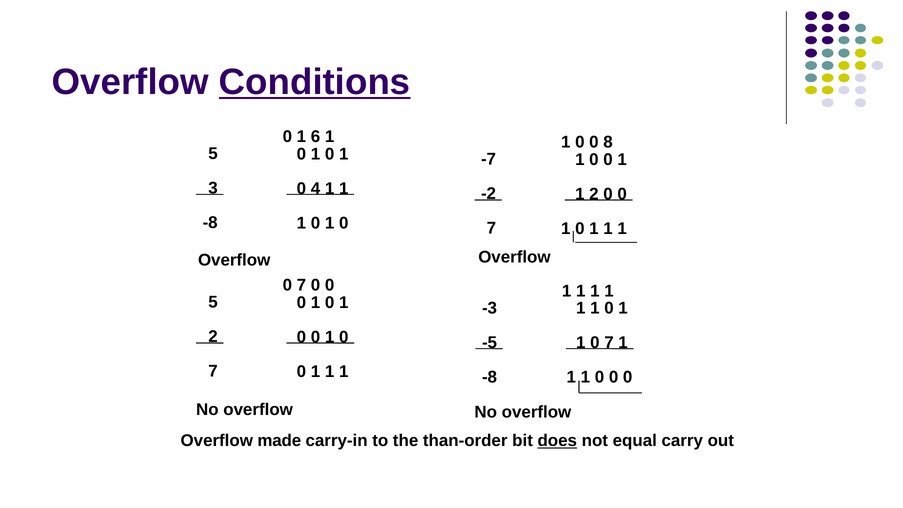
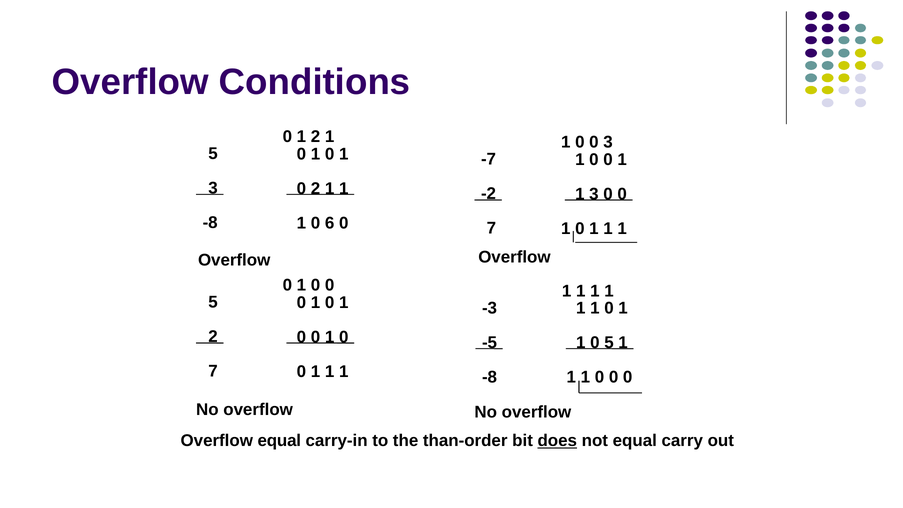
Conditions underline: present -> none (315, 82)
1 6: 6 -> 2 (316, 137)
0 8: 8 -> 3 (608, 142)
0 4: 4 -> 2 (316, 189)
1 2: 2 -> 3 (594, 194)
1: 1 -> 6 (330, 223)
7: 7 -> 1 (301, 285)
1 0 7: 7 -> 5 (609, 343)
Overflow made: made -> equal (279, 441)
